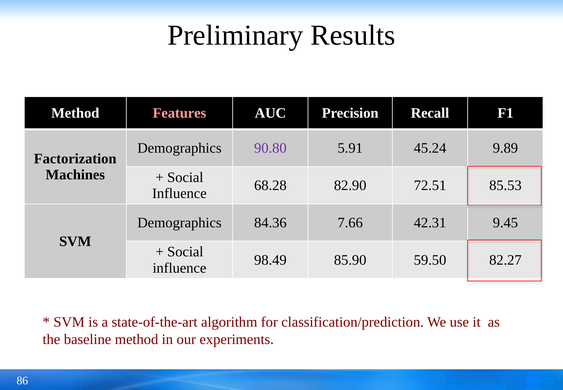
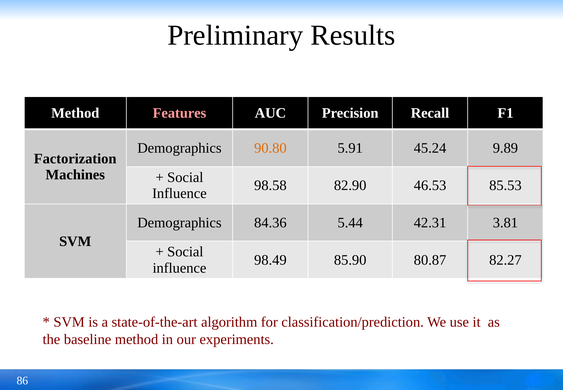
90.80 colour: purple -> orange (270, 148)
68.28: 68.28 -> 98.58 (270, 185)
72.51: 72.51 -> 46.53 (430, 185)
7.66: 7.66 -> 5.44 (350, 223)
9.45: 9.45 -> 3.81 (505, 223)
59.50: 59.50 -> 80.87 (430, 260)
